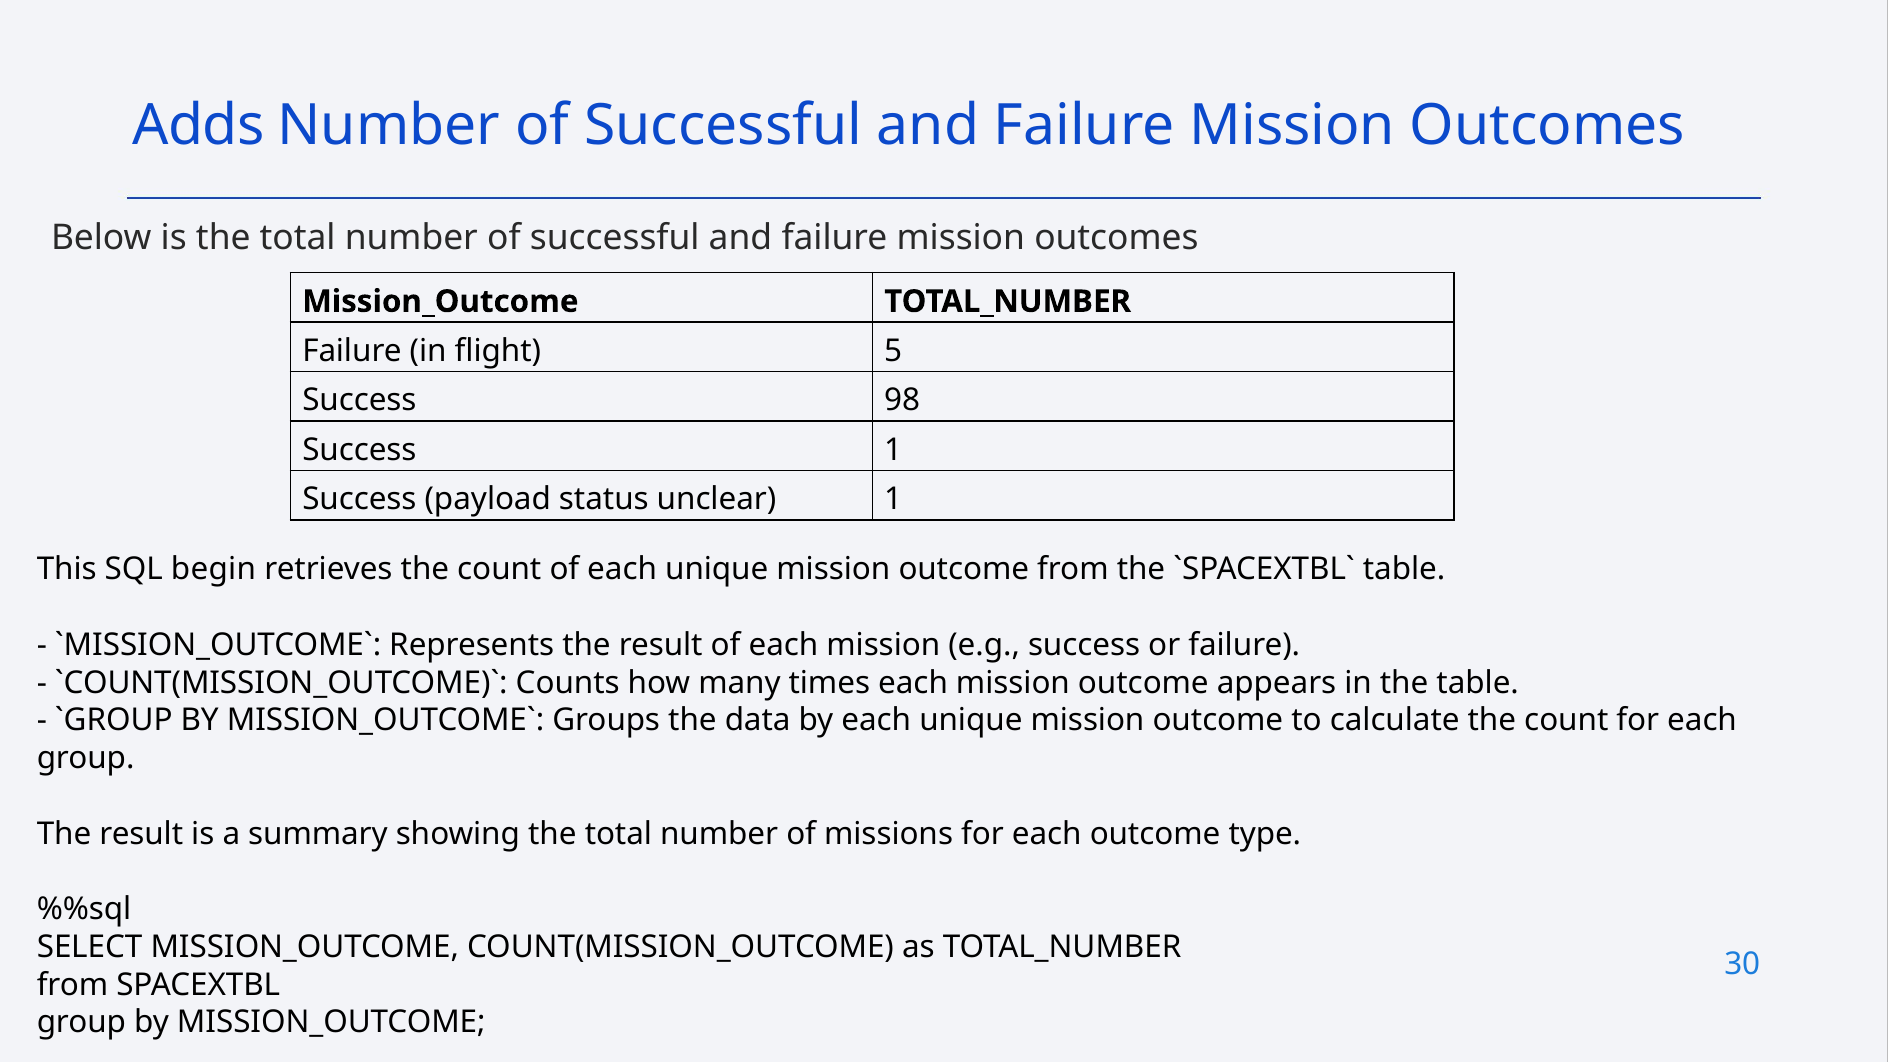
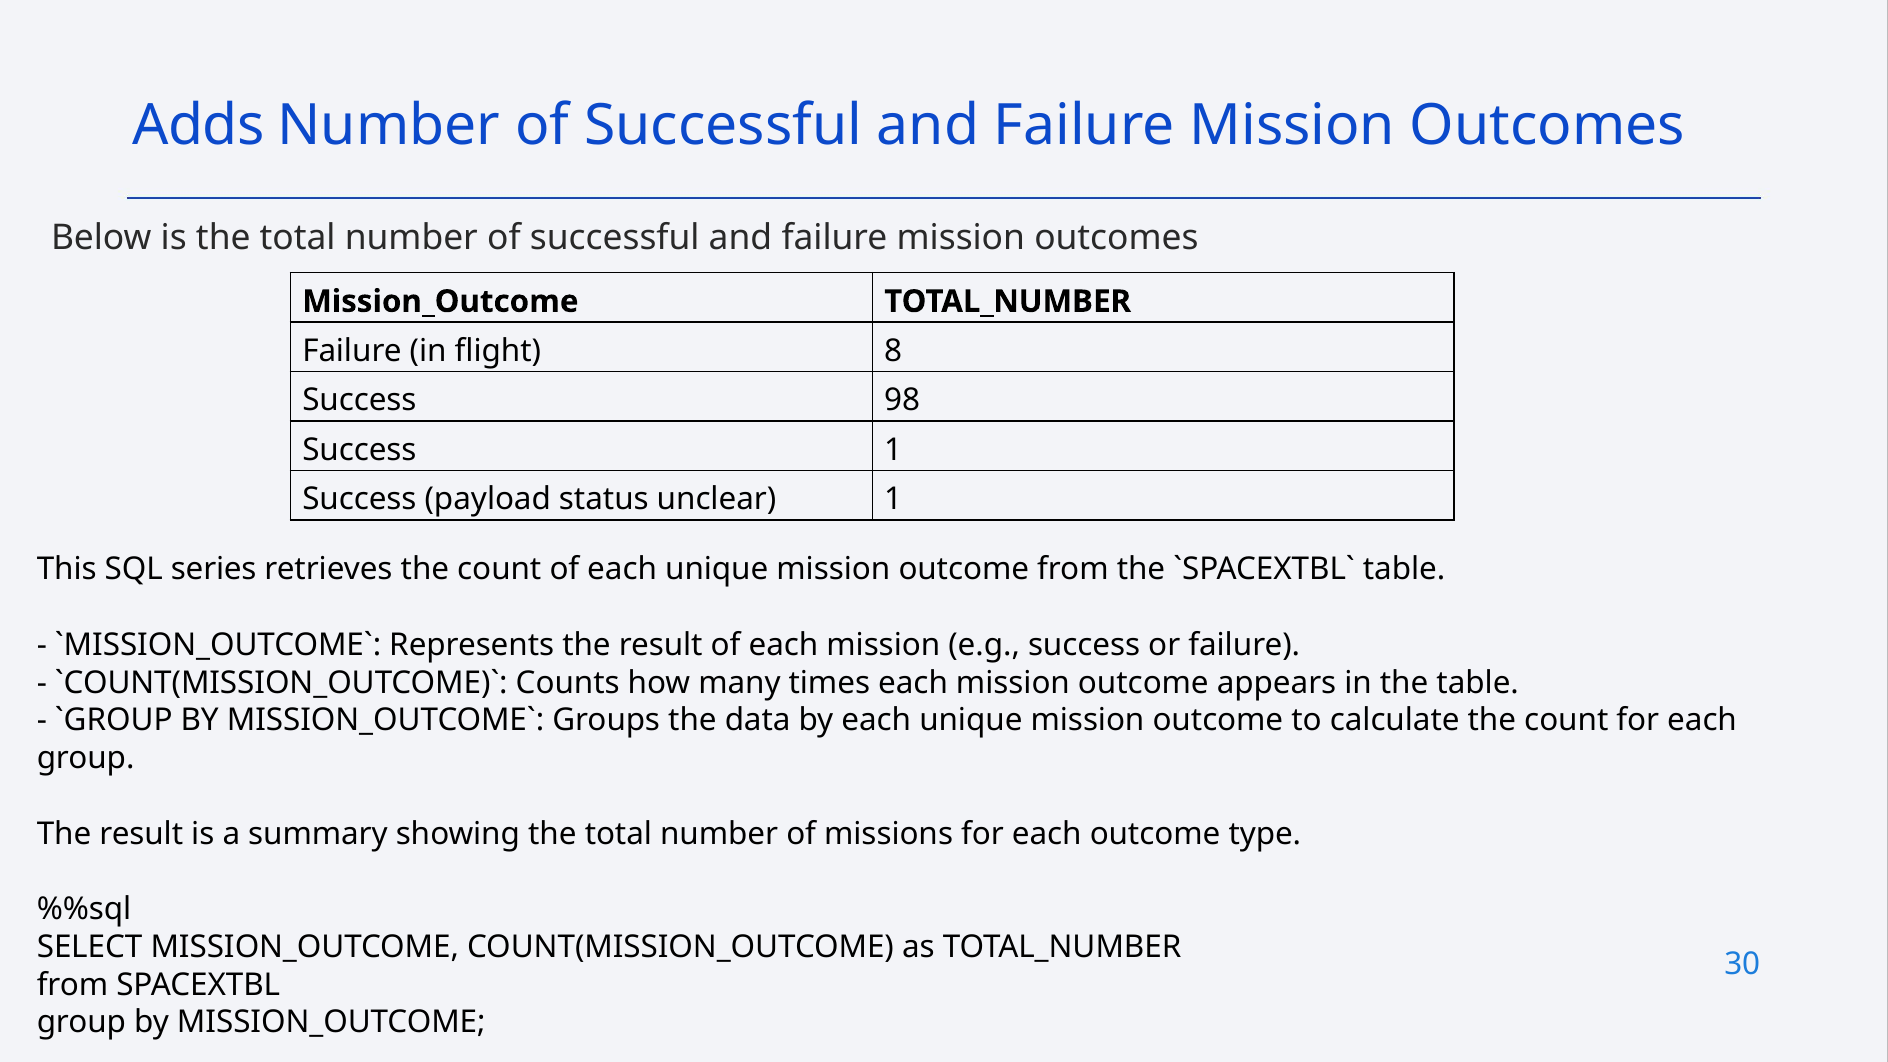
5: 5 -> 8 (893, 351)
begin: begin -> series (214, 570)
